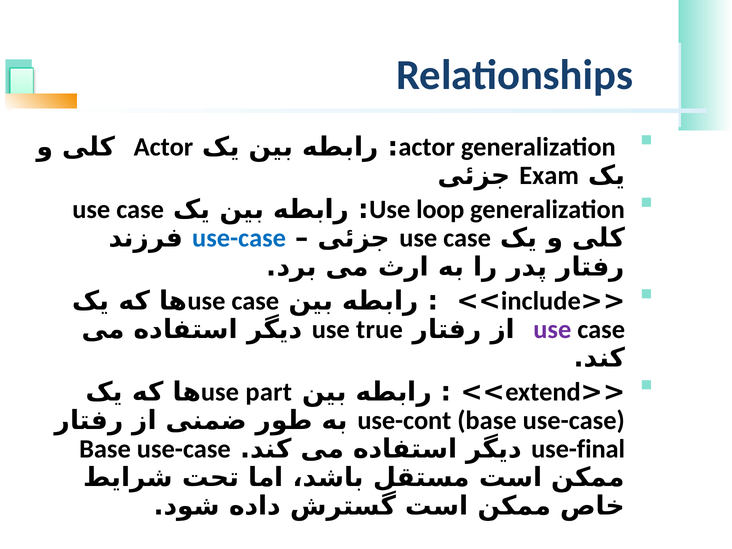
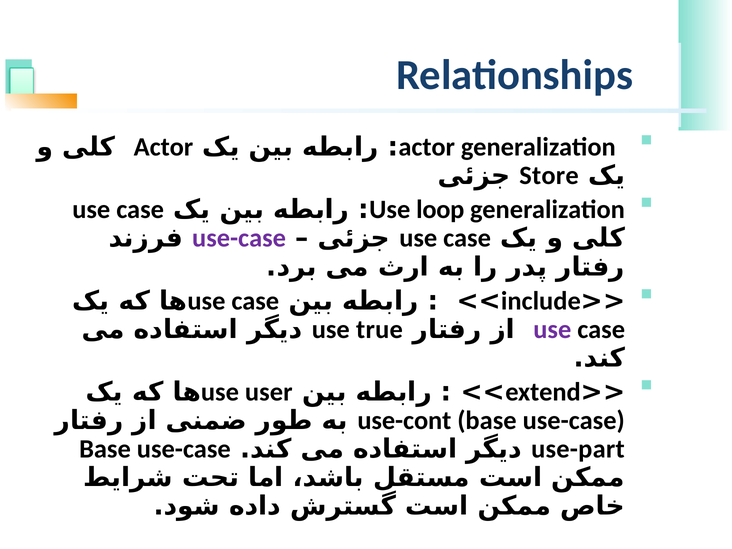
Exam: Exam -> Store (549, 176)
use-case colour: blue -> purple (239, 238)
part: part -> user (269, 392)
use-final: use-final -> use-part (578, 449)
